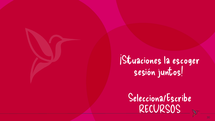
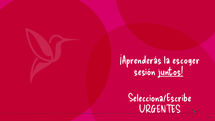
¡Situaciones: ¡Situaciones -> ¡Aprenderás (141, 60)
juntos underline: none -> present (171, 72)
RECURSOS: RECURSOS -> URGENTES (160, 110)
